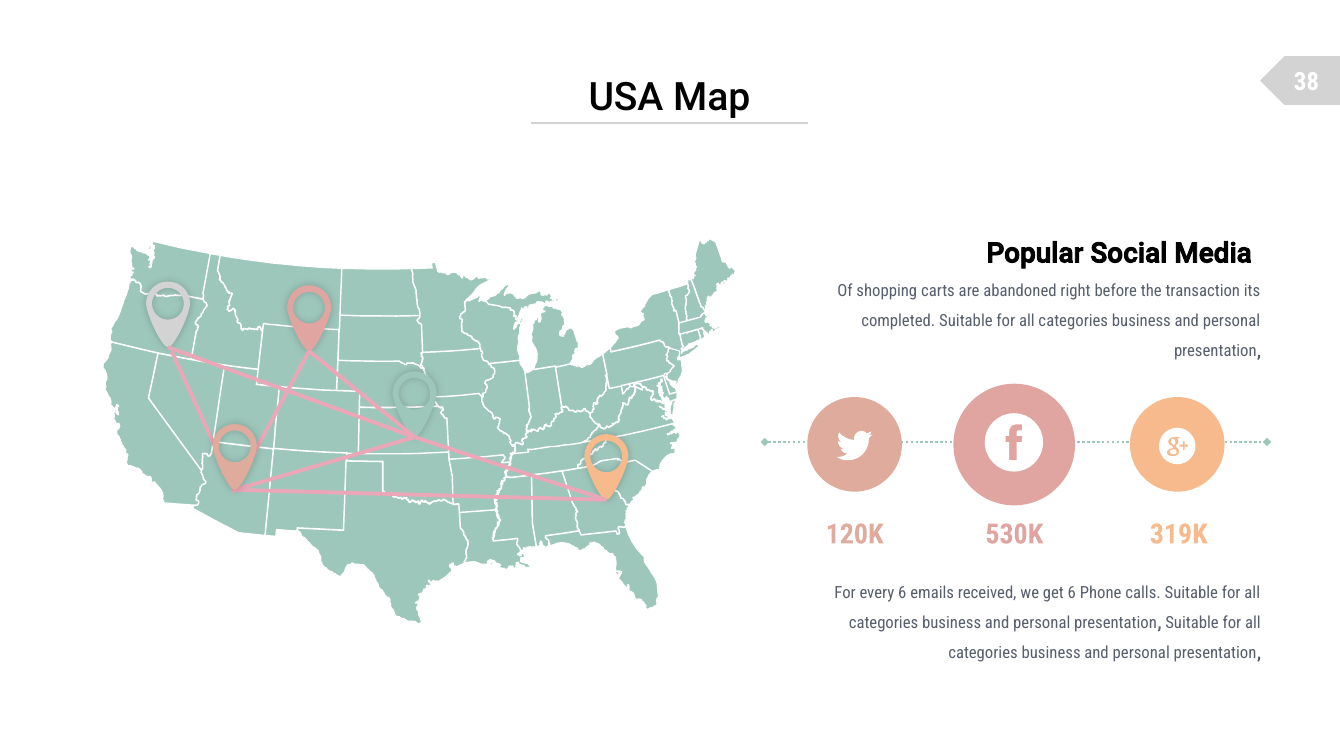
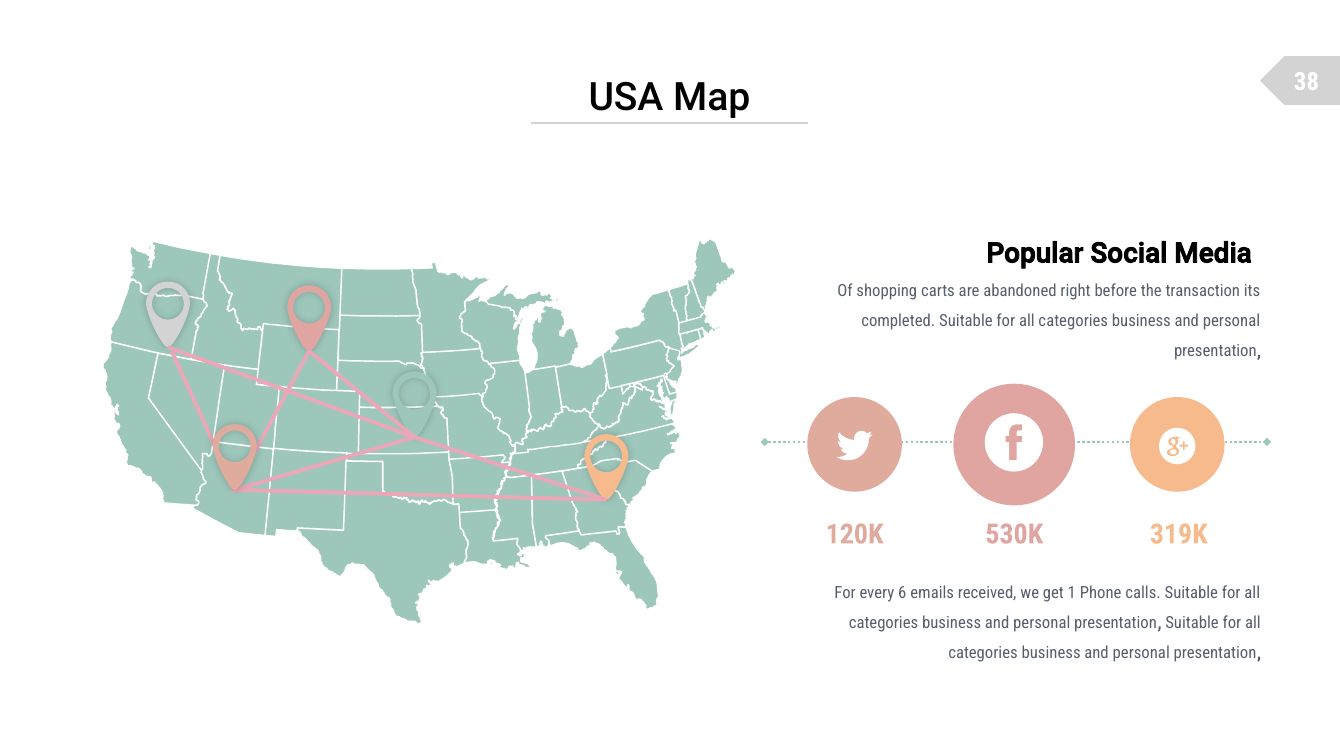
get 6: 6 -> 1 (1072, 593)
